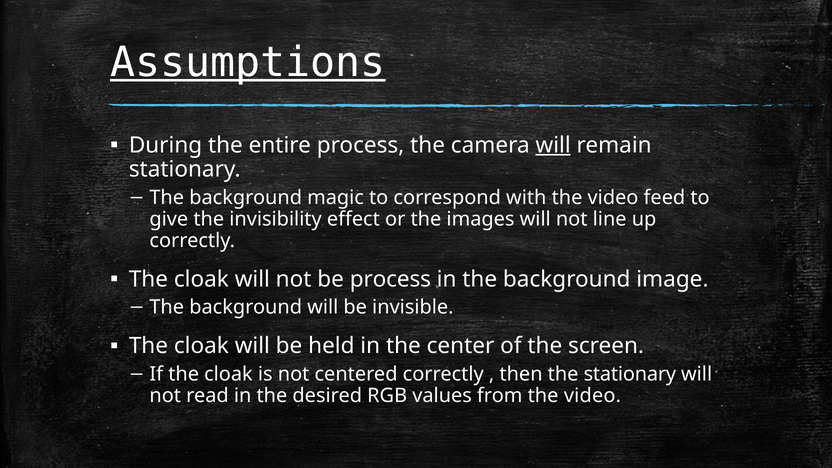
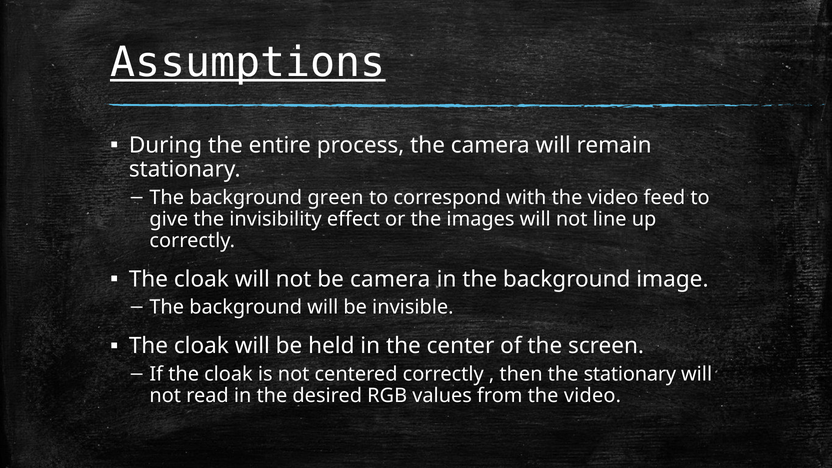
will underline: present -> none (553, 145)
magic: magic -> green (335, 198)
be process: process -> camera (390, 279)
